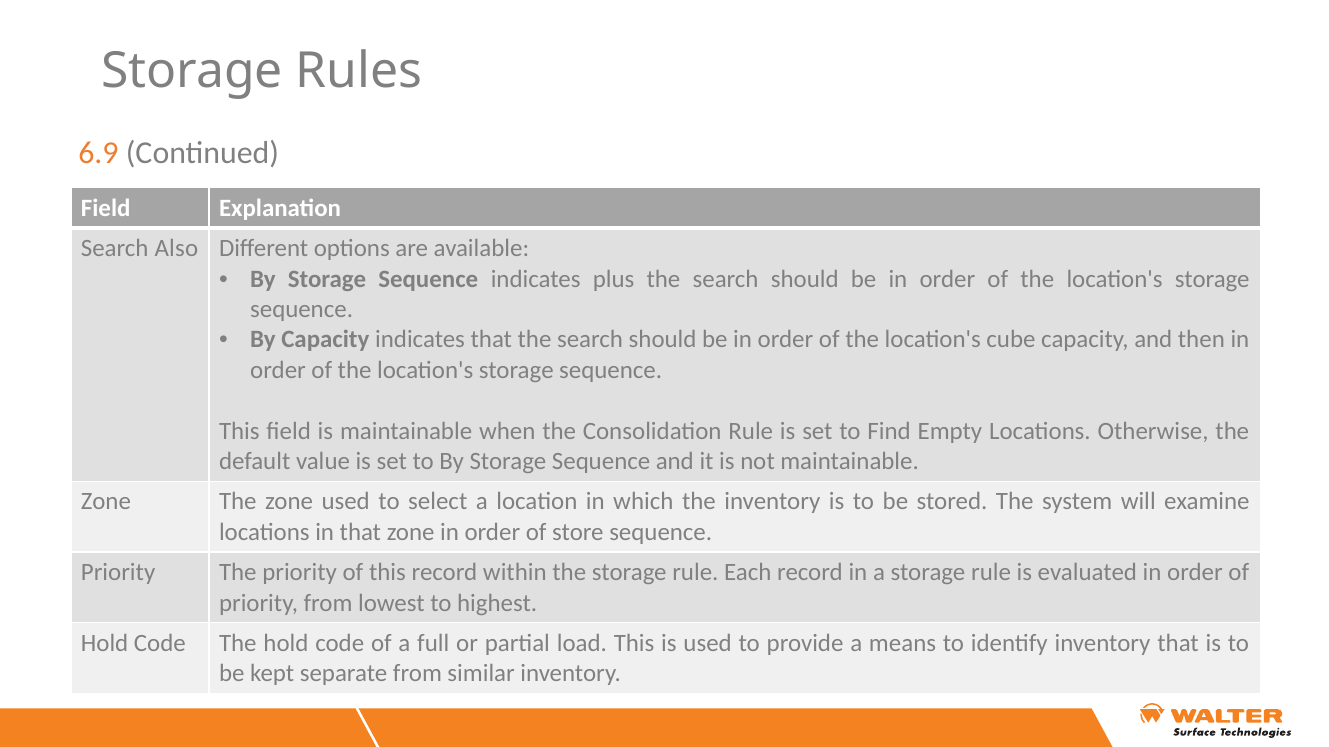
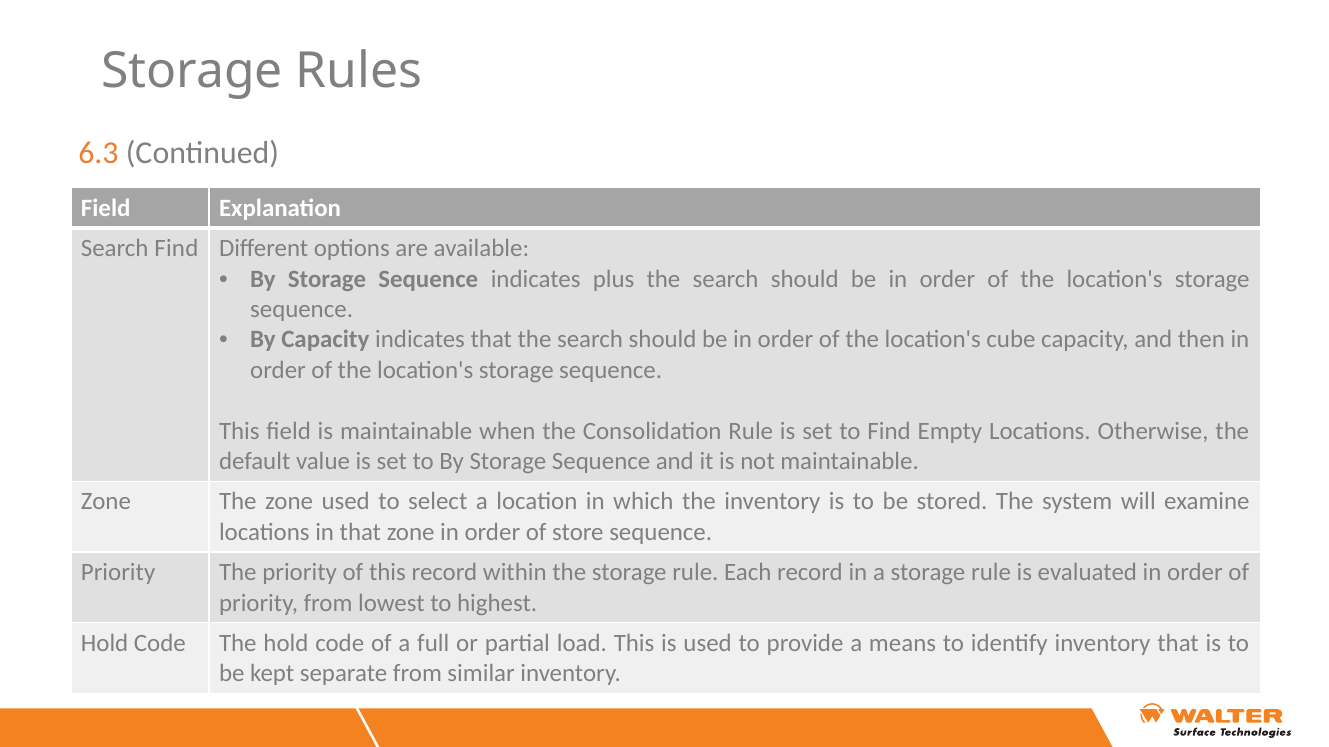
6.9: 6.9 -> 6.3 (98, 153)
Search Also: Also -> Find (176, 249)
